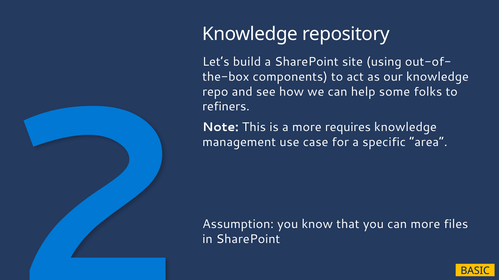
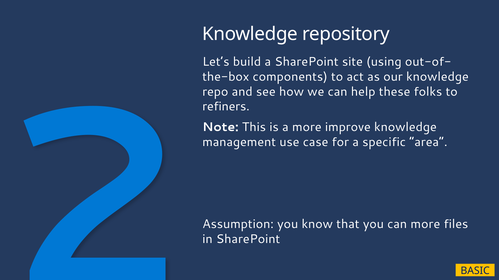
some: some -> these (395, 92)
requires: requires -> improve (348, 127)
